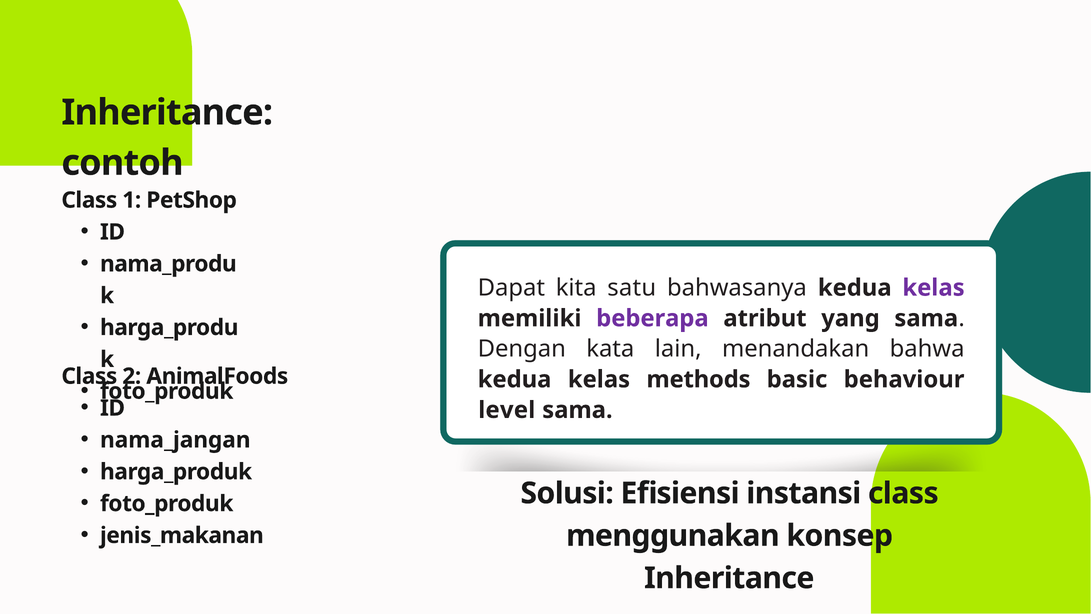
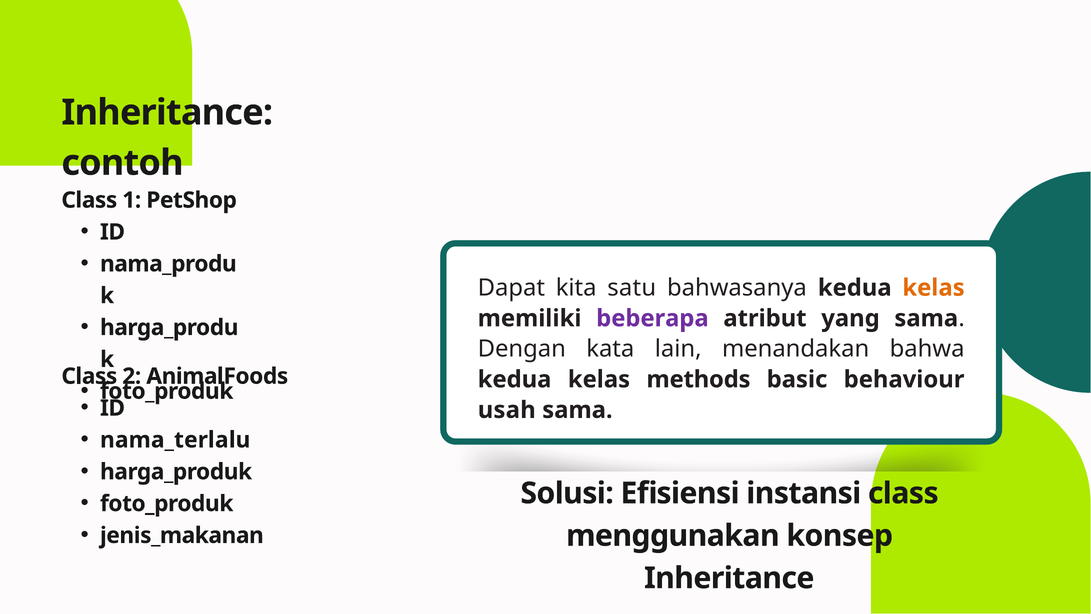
kelas colour: purple -> orange (934, 288)
level: level -> usah (507, 410)
nama_jangan: nama_jangan -> nama_terlalu (175, 440)
